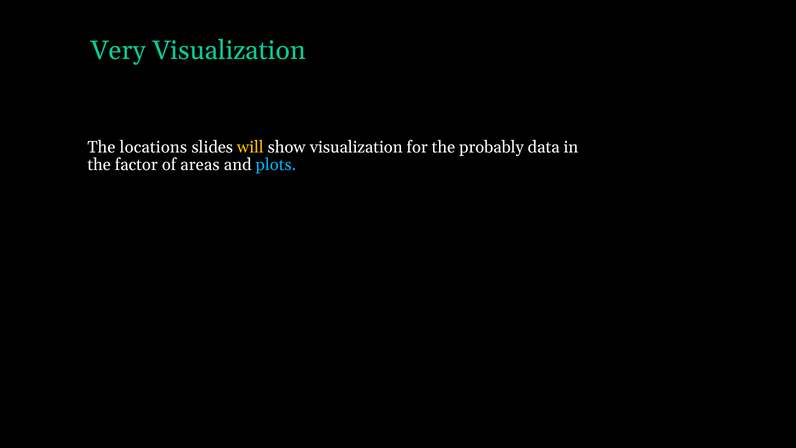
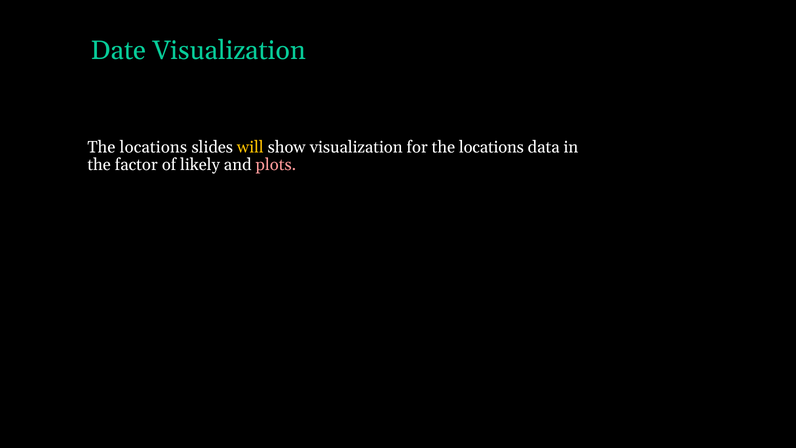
Very: Very -> Date (118, 51)
for the probably: probably -> locations (491, 147)
areas: areas -> likely (200, 165)
plots colour: light blue -> pink (276, 165)
